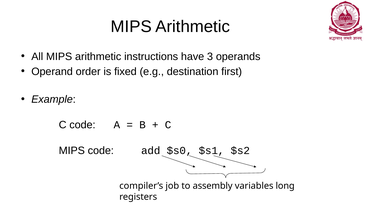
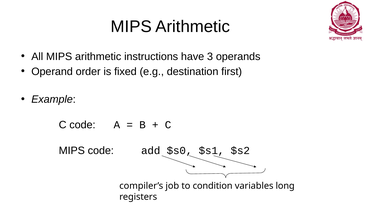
assembly: assembly -> condition (213, 186)
